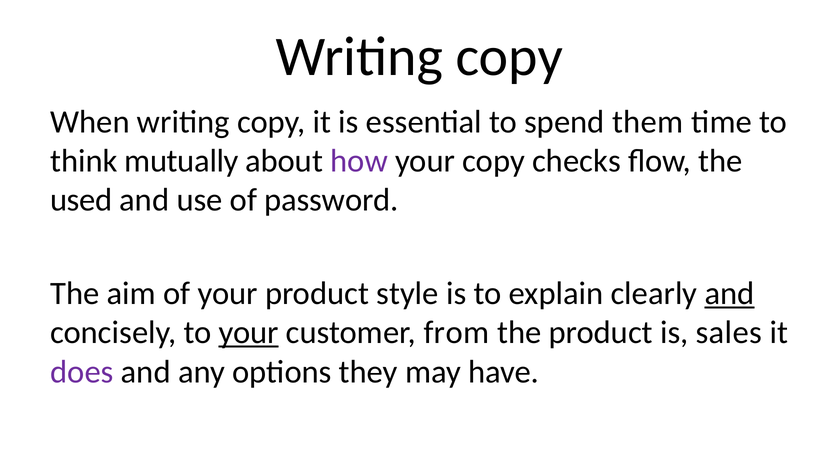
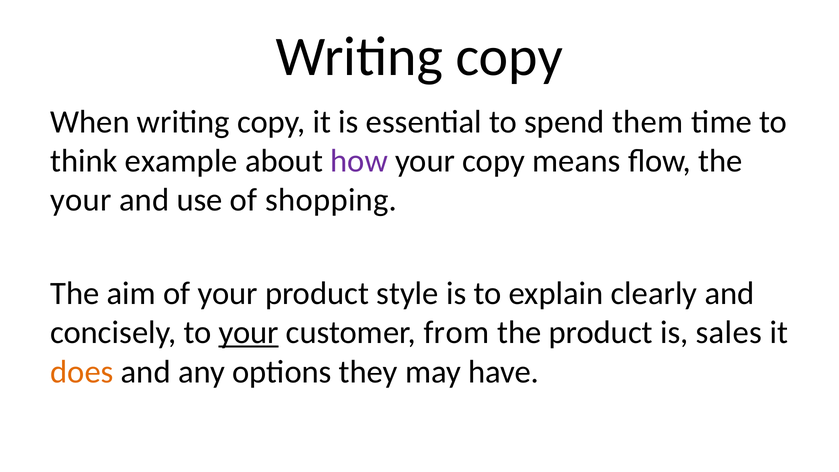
mutually: mutually -> example (181, 161)
checks: checks -> means (576, 161)
used: used -> your (81, 200)
password: password -> shopping (331, 200)
and underline: present -> none (730, 293)
does colour: purple -> orange (82, 372)
